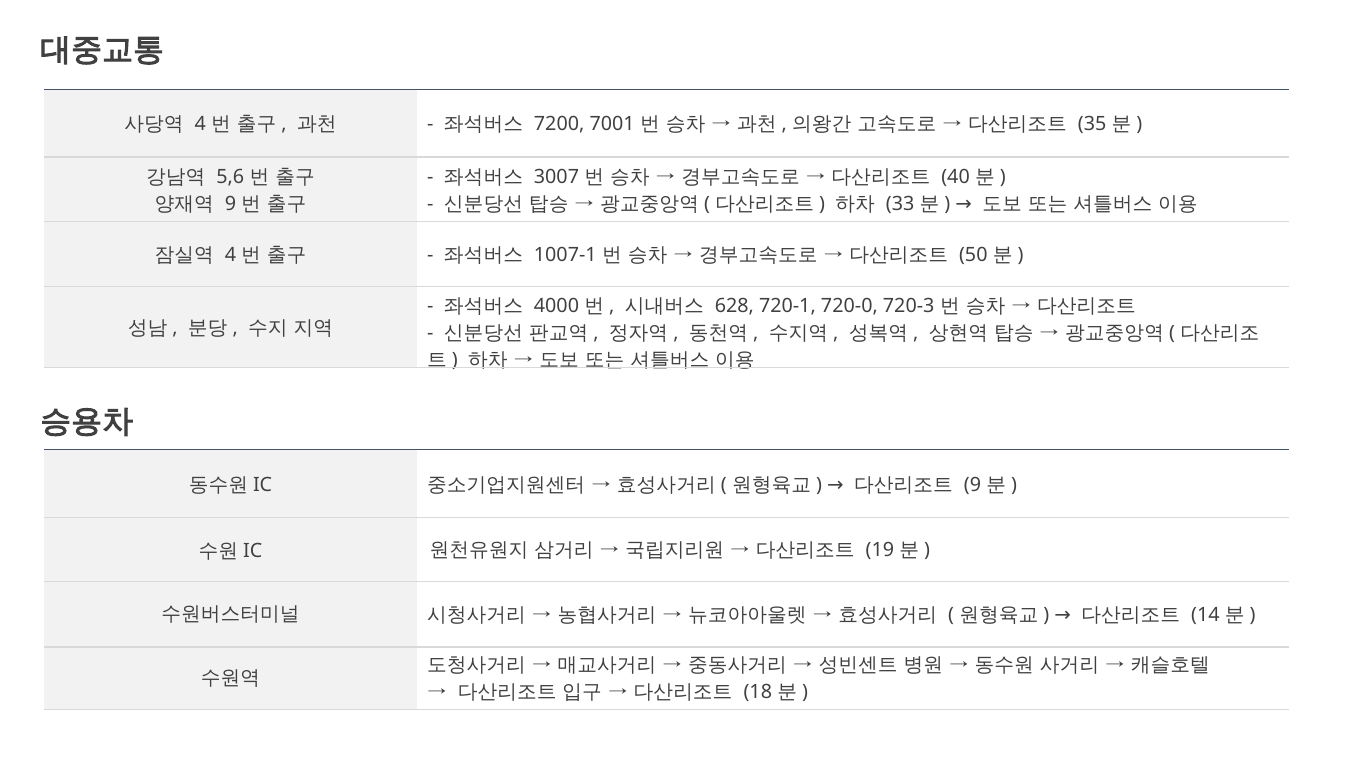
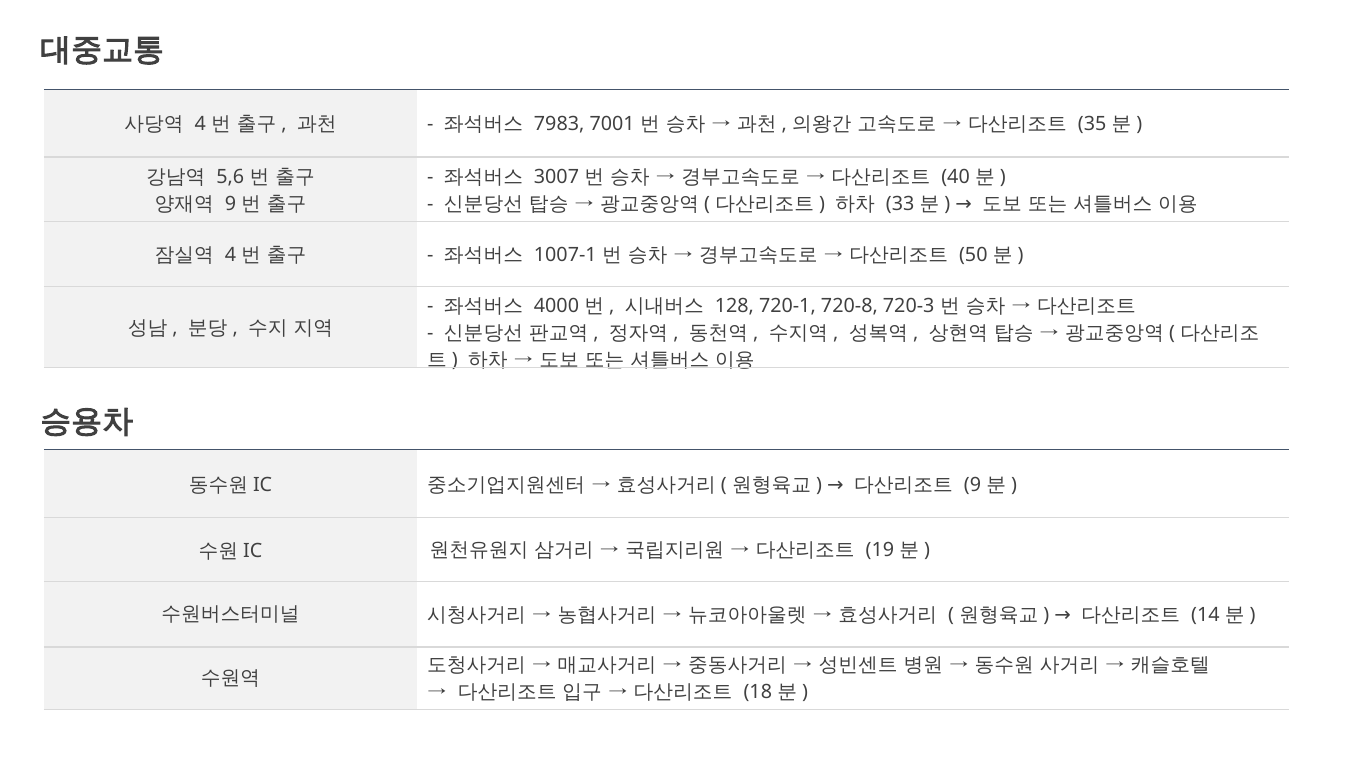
7200: 7200 -> 7983 (559, 124)
628: 628 -> 128 (734, 306)
720-0: 720-0 -> 720-8 (849, 306)
